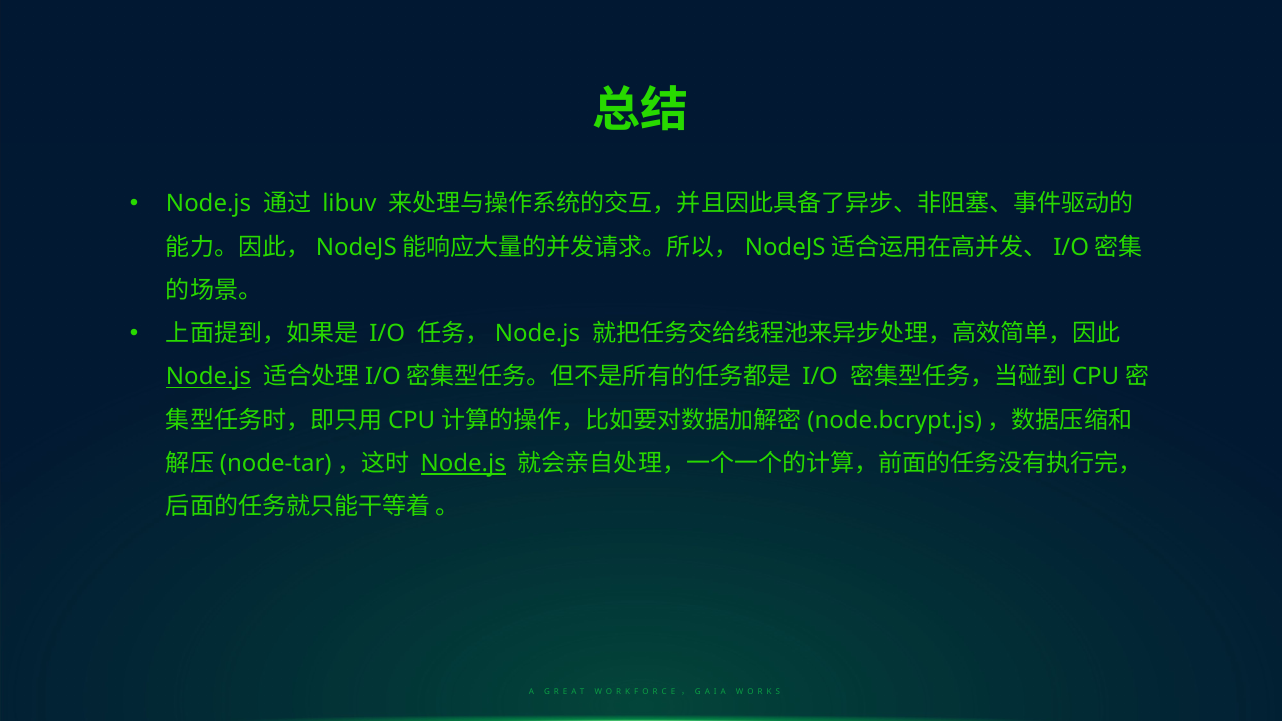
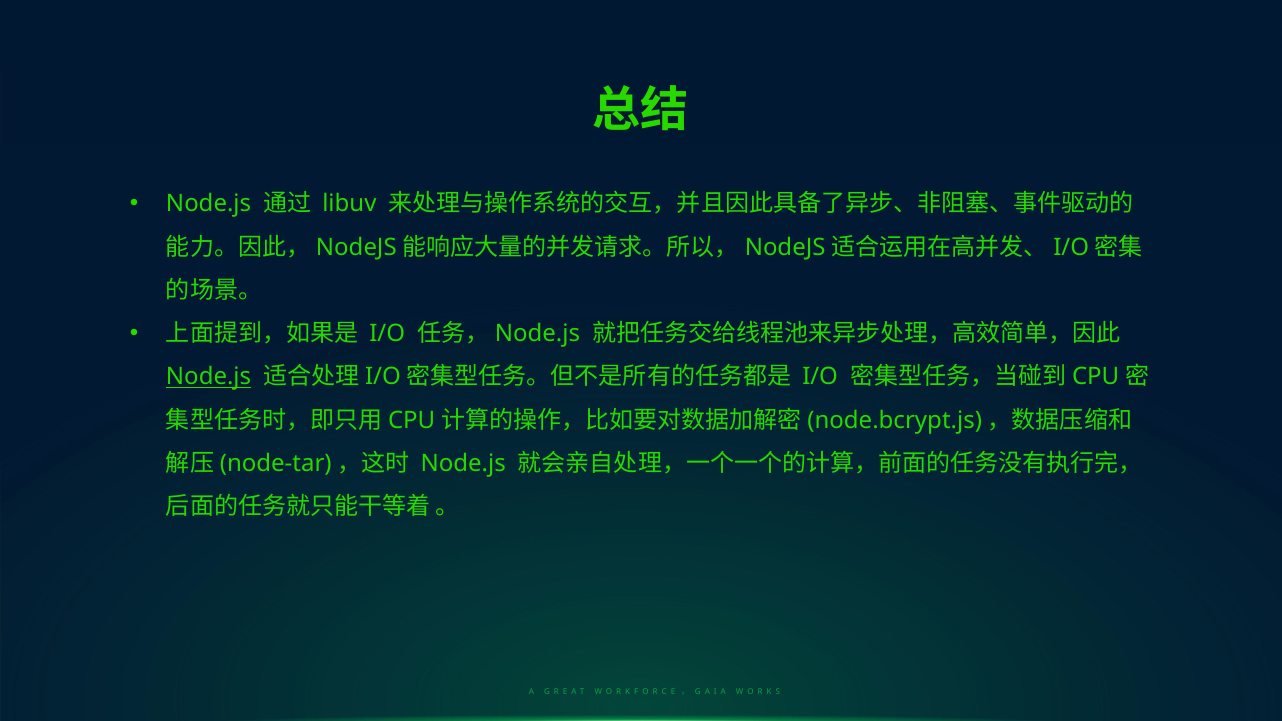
Node.js underline: present -> none (463, 464)
